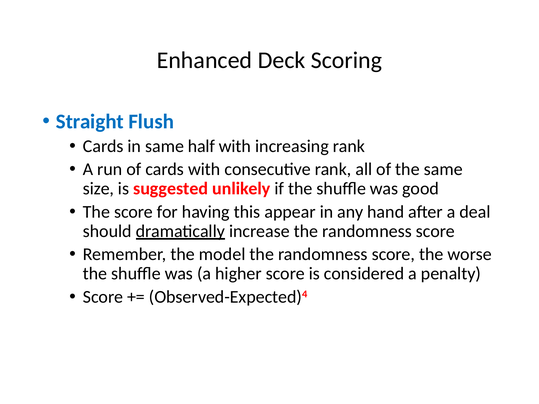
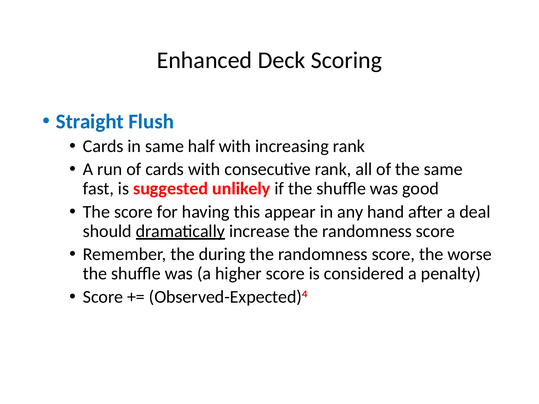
size: size -> fast (98, 189)
model: model -> during (222, 254)
